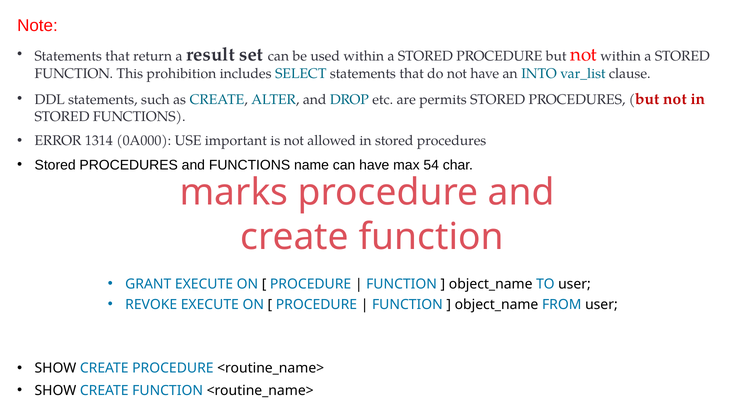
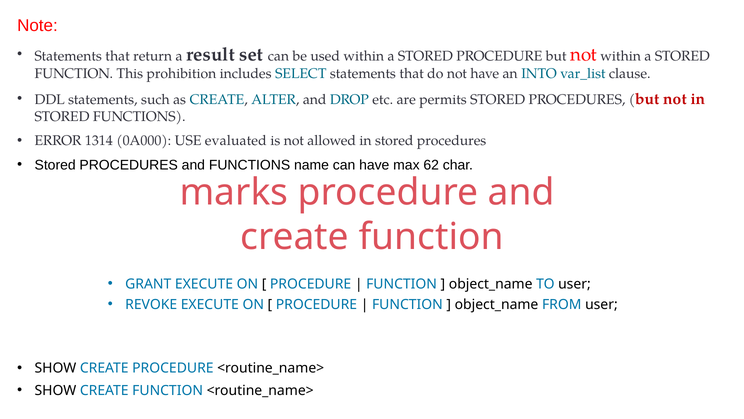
important: important -> evaluated (236, 141)
54: 54 -> 62 (431, 165)
